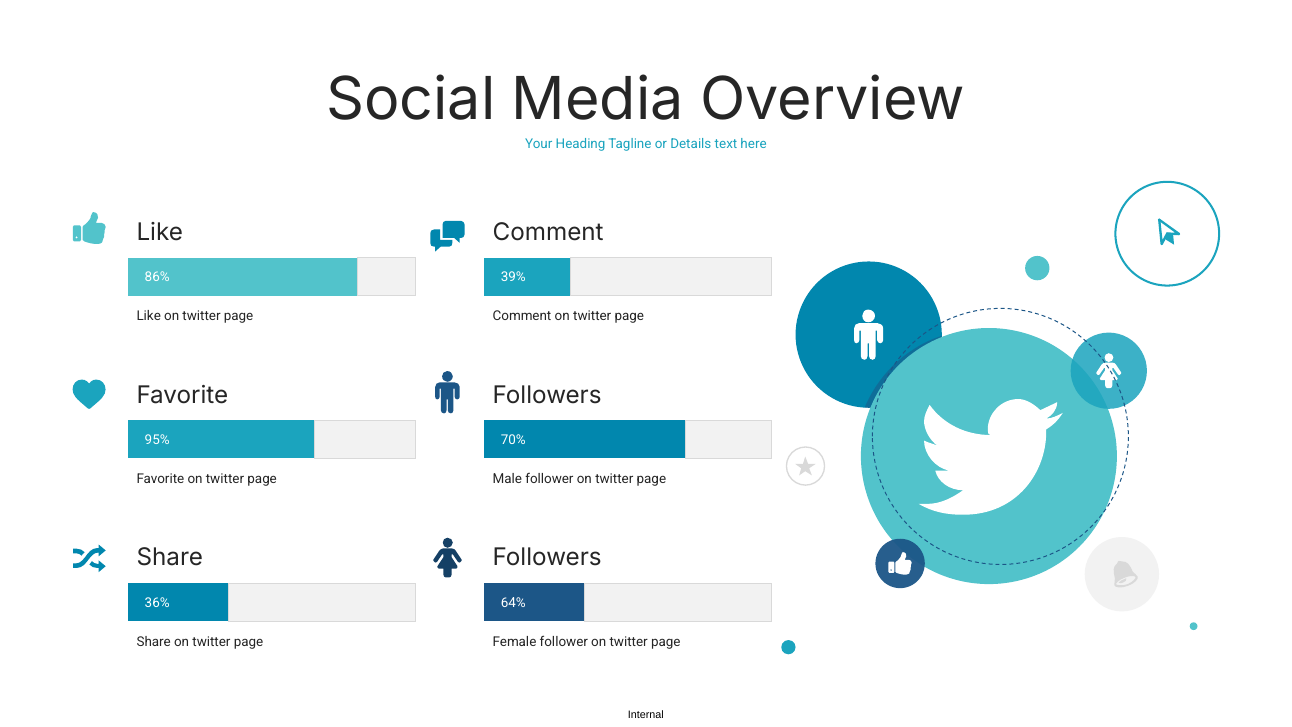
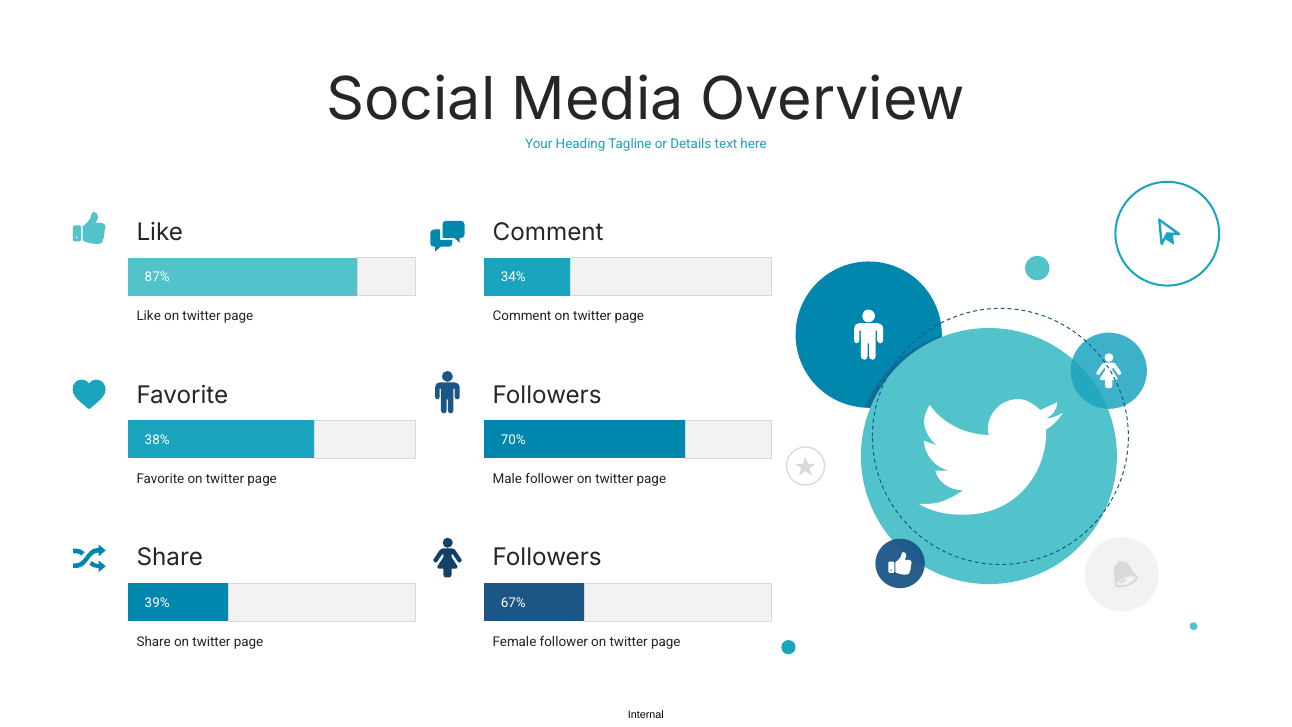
86%: 86% -> 87% (157, 277)
39%: 39% -> 34% (513, 277)
95%: 95% -> 38% (157, 440)
36%: 36% -> 39% (157, 602)
64%: 64% -> 67% (513, 602)
